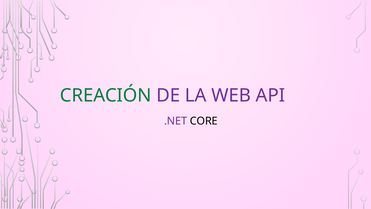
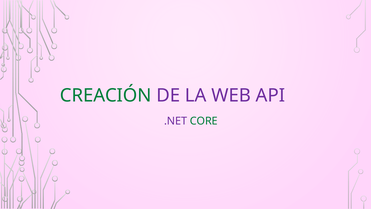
CORE colour: black -> green (204, 121)
